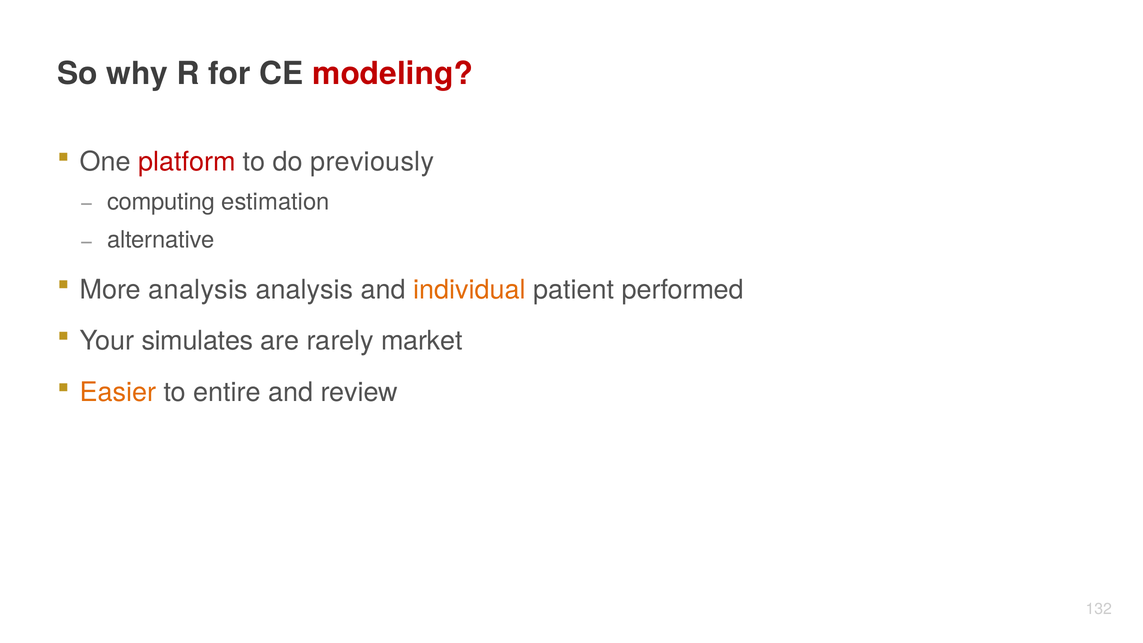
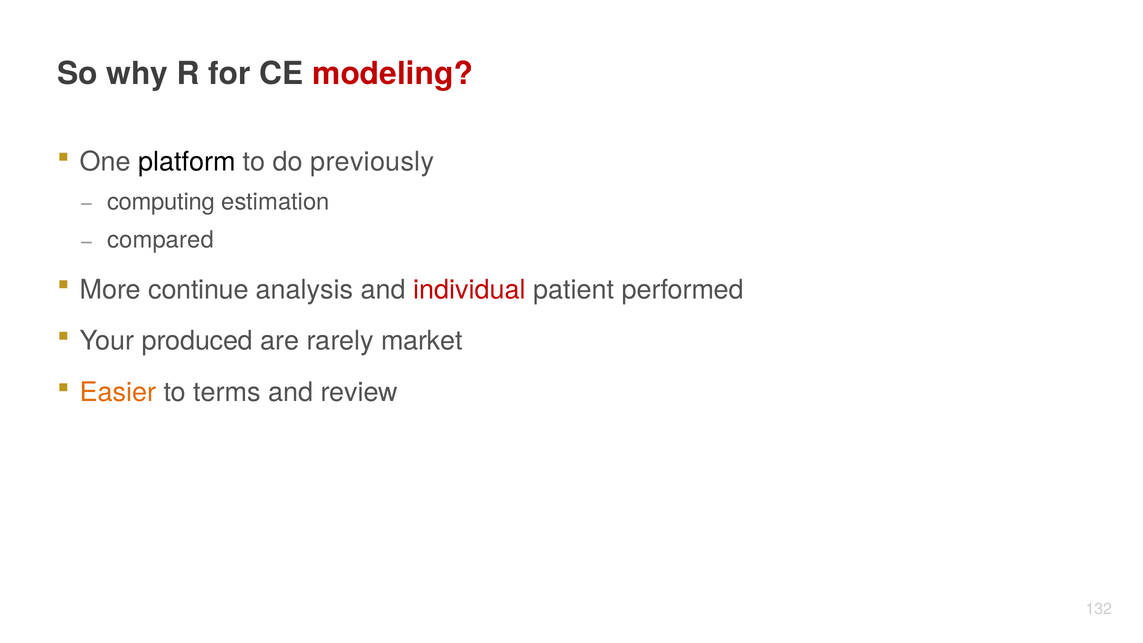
platform colour: red -> black (187, 162)
alternative: alternative -> compared (161, 240)
More analysis: analysis -> continue (198, 290)
individual colour: orange -> red (470, 290)
simulates: simulates -> produced (197, 341)
entire: entire -> terms (227, 392)
